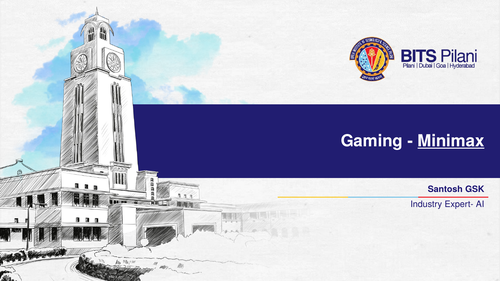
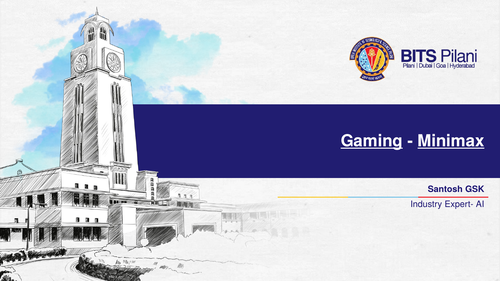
Gaming underline: none -> present (372, 141)
